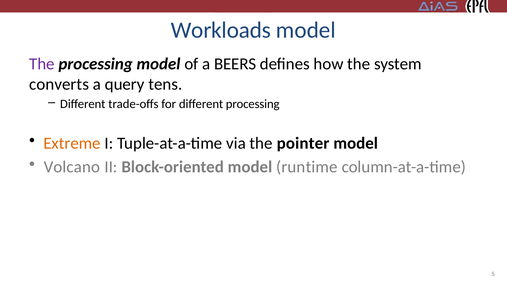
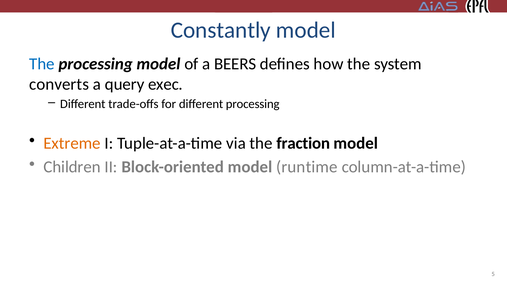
Workloads: Workloads -> Constantly (221, 30)
The colour: purple -> blue (42, 64)
tens: tens -> exec (165, 84)
pointer: pointer -> fraction (303, 143)
Volcano: Volcano -> Children (72, 167)
